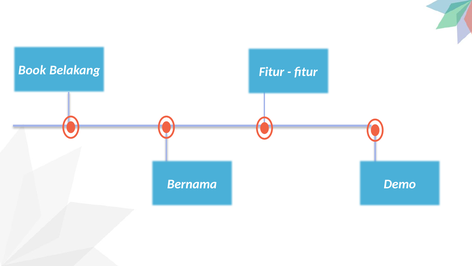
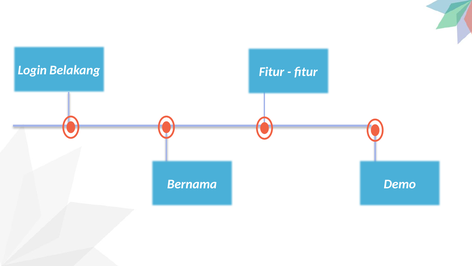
Book: Book -> Login (32, 70)
